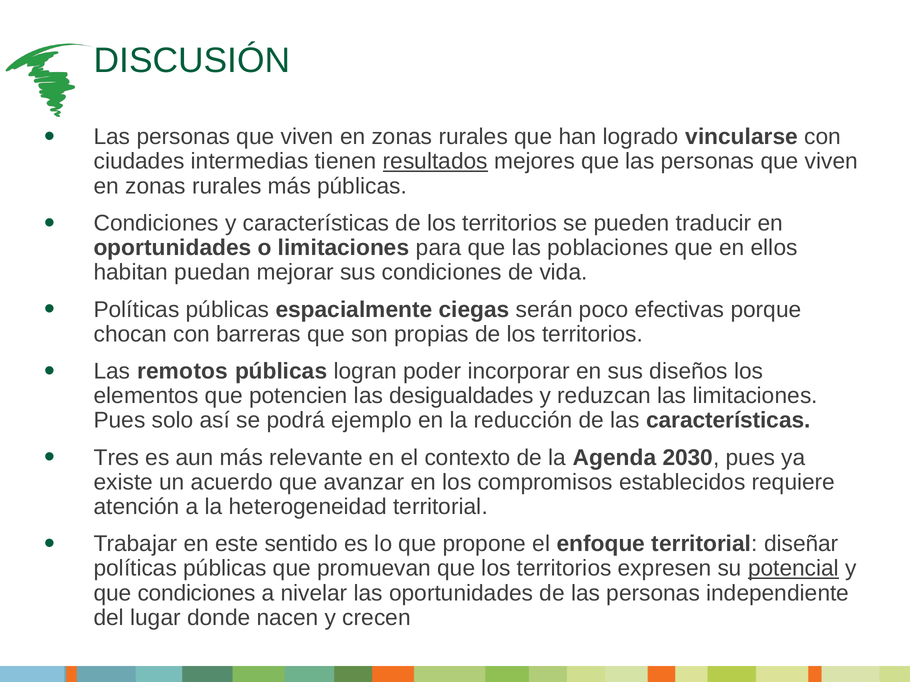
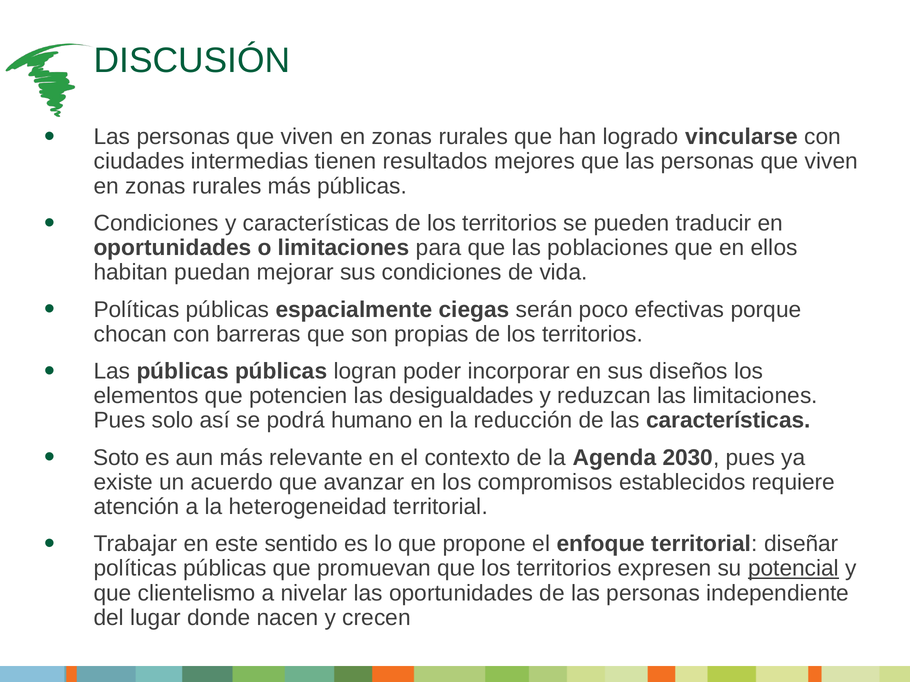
resultados underline: present -> none (435, 162)
Las remotos: remotos -> públicas (183, 372)
ejemplo: ejemplo -> humano (372, 421)
Tres: Tres -> Soto (116, 458)
que condiciones: condiciones -> clientelismo (197, 593)
